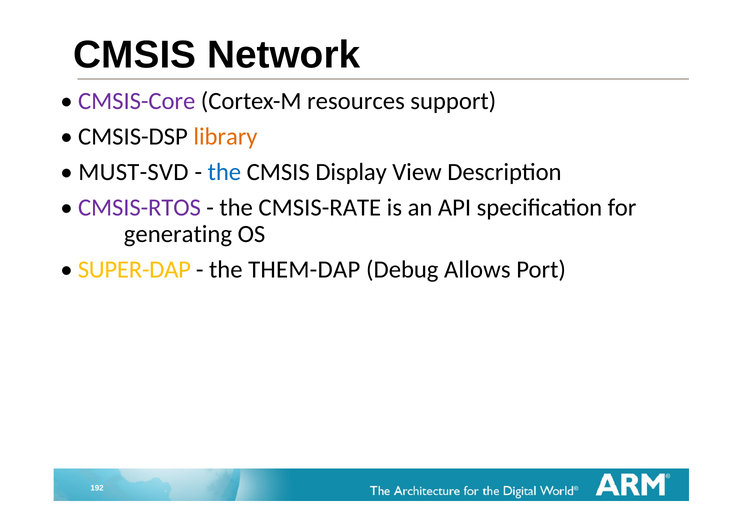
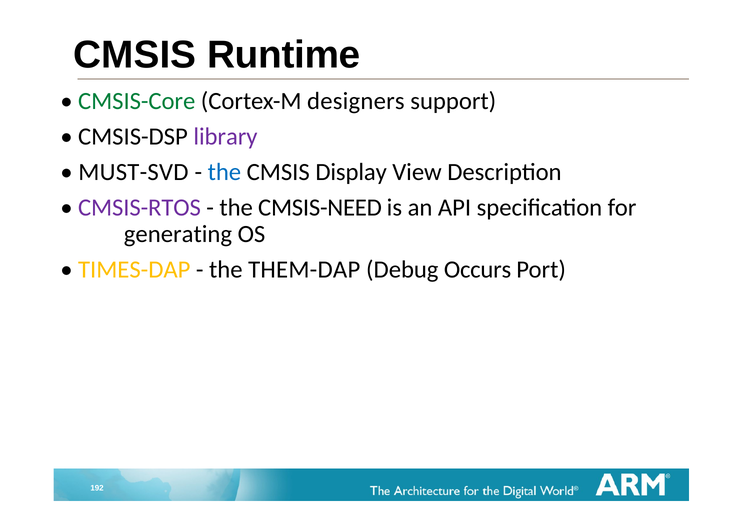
Network: Network -> Runtime (284, 55)
CMSIS-Core colour: purple -> green (137, 101)
resources: resources -> designers (356, 101)
library colour: orange -> purple (225, 137)
CMSIS-RATE: CMSIS-RATE -> CMSIS-NEED (320, 208)
SUPER-DAP: SUPER-DAP -> TIMES-DAP (134, 270)
Allows: Allows -> Occurs (478, 270)
